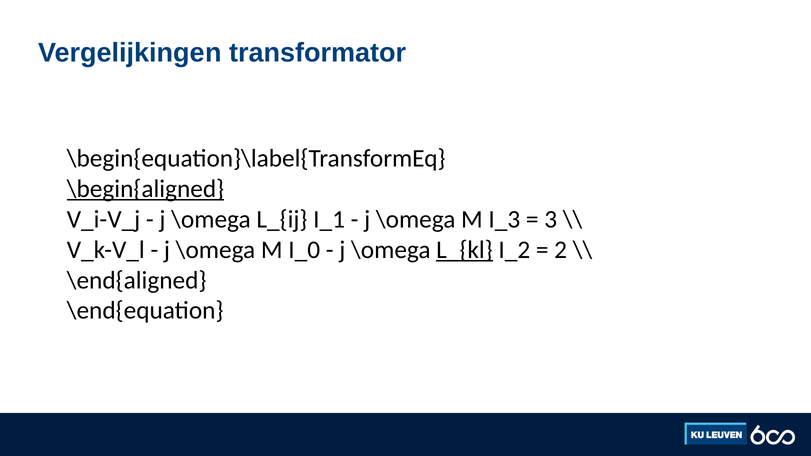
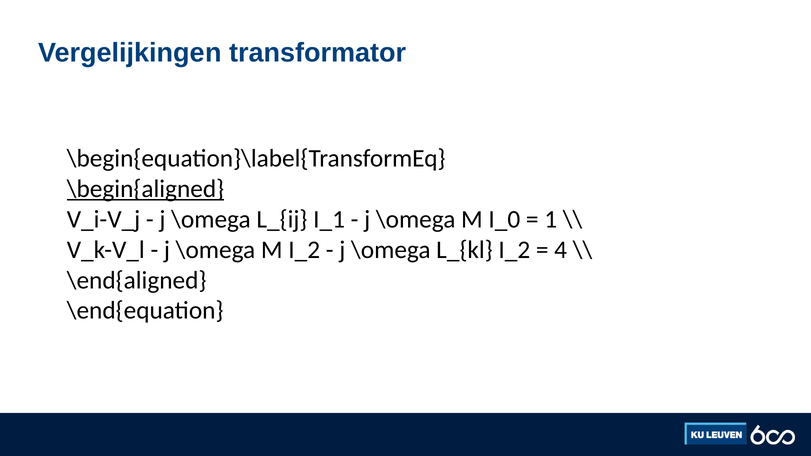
I_3: I_3 -> I_0 (504, 219)
3: 3 -> 1 (551, 219)
M I_0: I_0 -> I_2 (304, 250)
L_{kl underline: present -> none (464, 250)
2: 2 -> 4 (561, 250)
